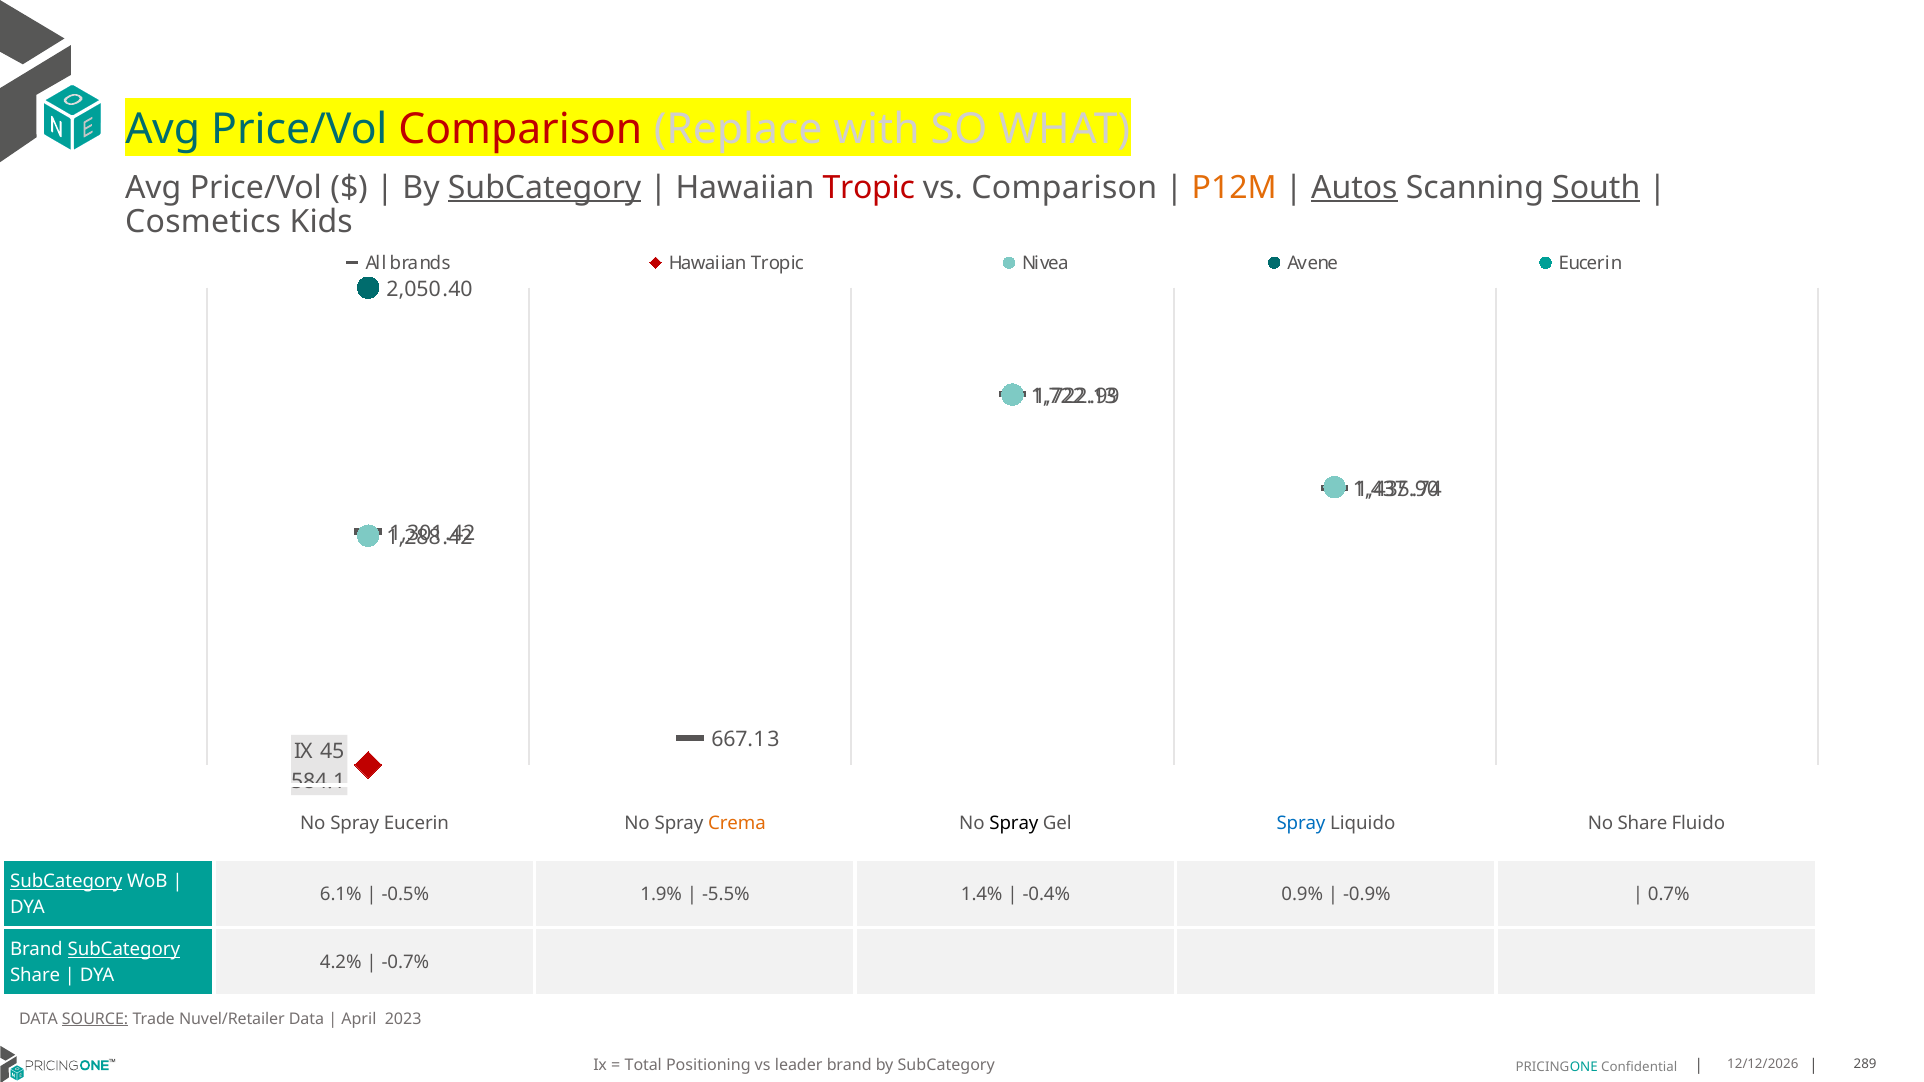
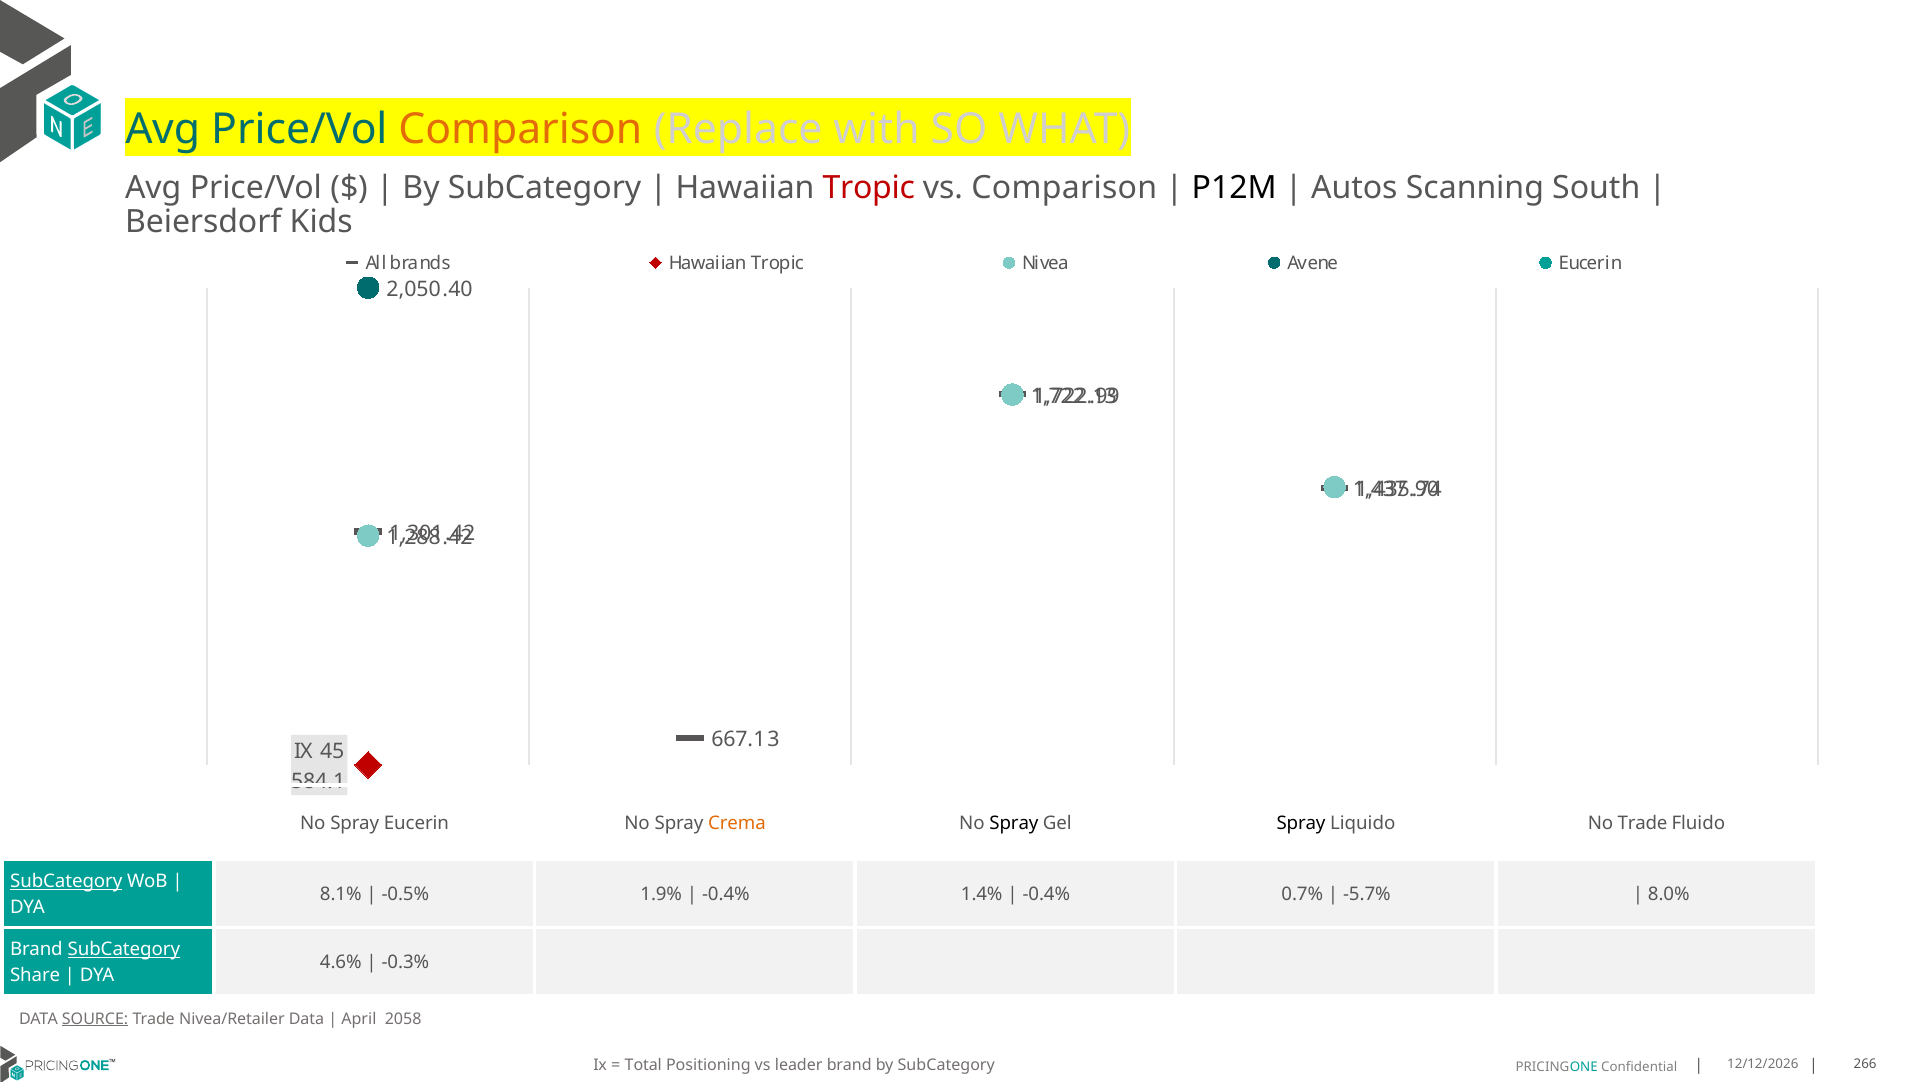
Comparison colour: red -> orange (520, 129)
SubCategory underline: present -> none (545, 188)
P12M colour: orange -> black (1234, 188)
Autos underline: present -> none (1354, 188)
South underline: present -> none (1596, 188)
Cosmetics: Cosmetics -> Beiersdorf (203, 222)
Spray colour: blue -> black (1301, 824)
No Share: Share -> Trade (1643, 824)
6.1%: 6.1% -> 8.1% (341, 894)
-5.5%: -5.5% -> -0.4% (726, 894)
0.9%: 0.9% -> 0.7% (1302, 894)
-0.9%: -0.9% -> -5.7% (1367, 894)
0.7%: 0.7% -> 8.0% (1669, 894)
4.2%: 4.2% -> 4.6% (341, 963)
-0.7%: -0.7% -> -0.3% (405, 963)
Nuvel/Retailer: Nuvel/Retailer -> Nivea/Retailer (232, 1019)
2023: 2023 -> 2058 (403, 1019)
289: 289 -> 266 (1865, 1064)
